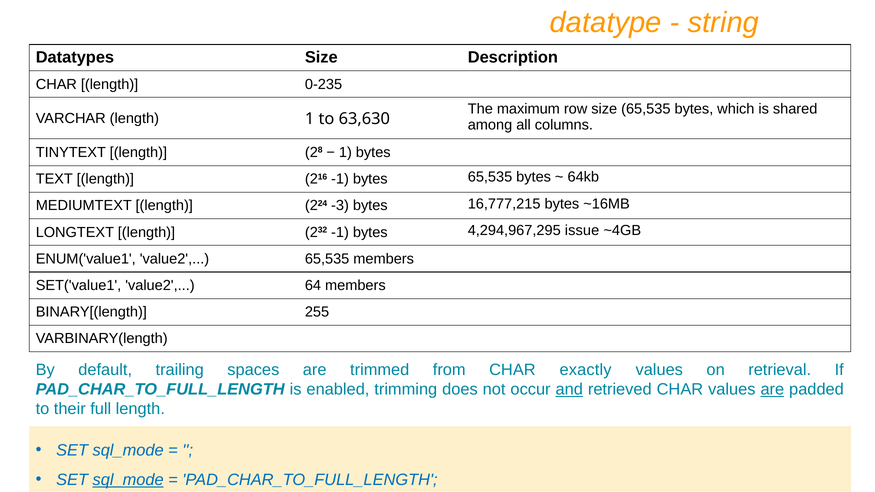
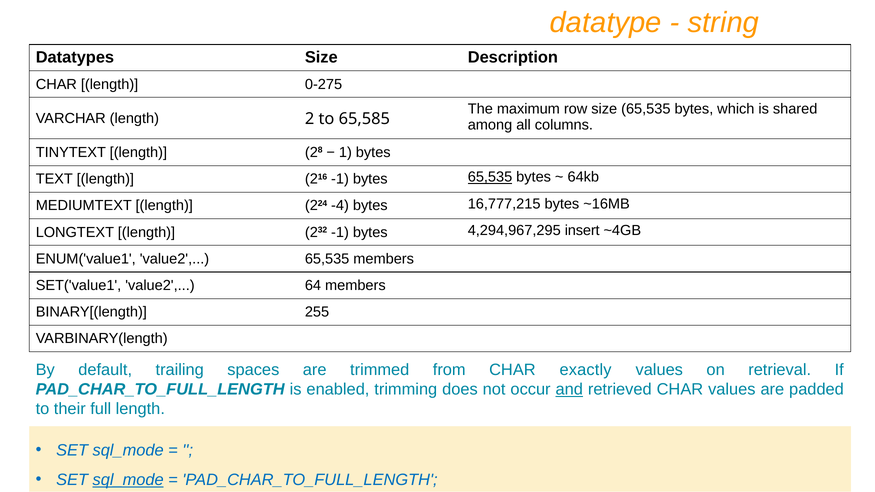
0-235: 0-235 -> 0-275 (324, 84)
length 1: 1 -> 2 (310, 119)
63,630: 63,630 -> 65,585 (364, 119)
65,535 underline: none -> present (490, 177)
-3: -3 -> -4 (340, 206)
issue: issue -> insert (582, 230)
are underline: present -> none (772, 389)
